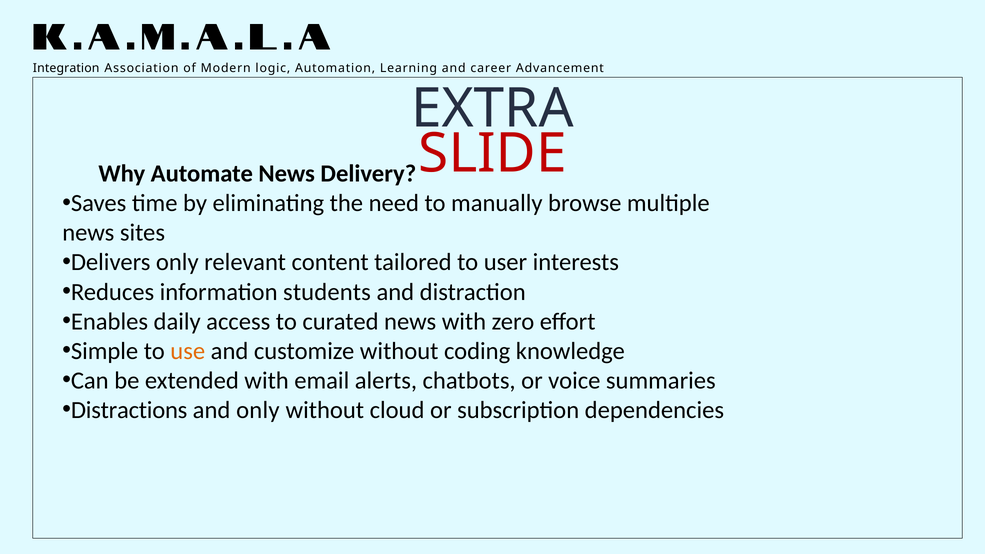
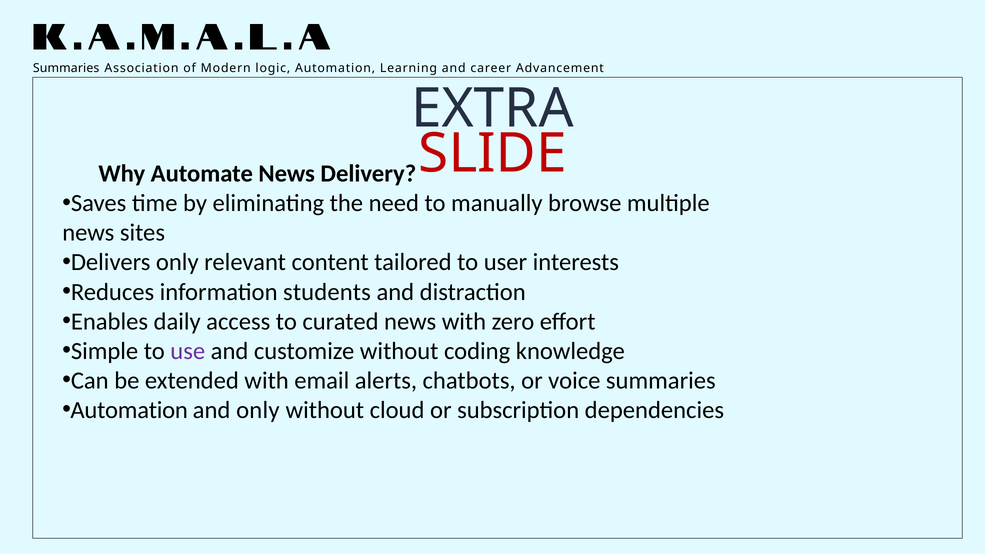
Integration: Integration -> Summaries (66, 68)
use colour: orange -> purple (188, 351)
Distractions: Distractions -> Automation (129, 410)
